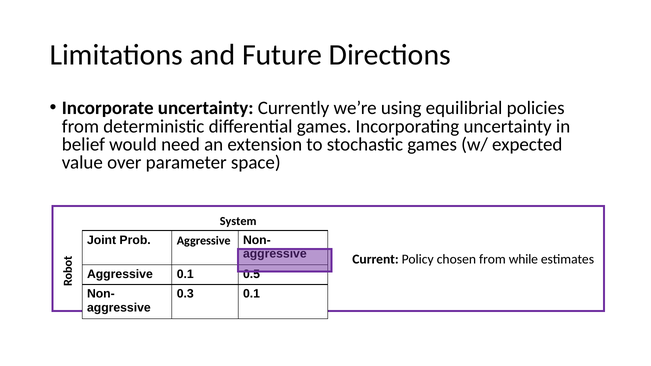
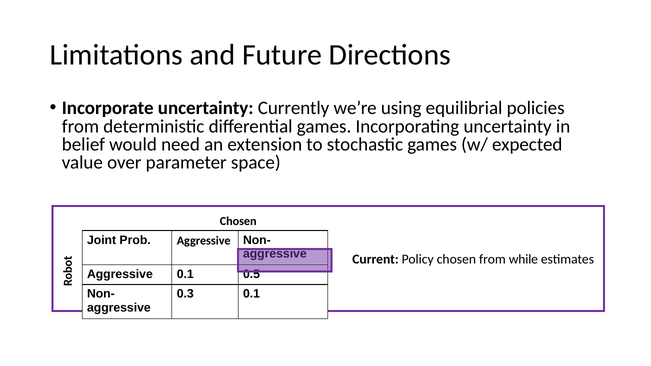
System: System -> Chosen (238, 221)
